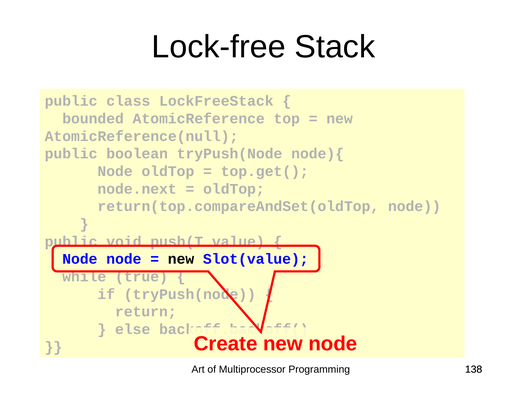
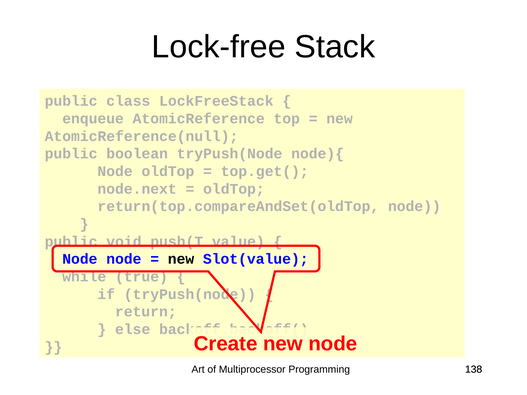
bounded: bounded -> enqueue (93, 119)
